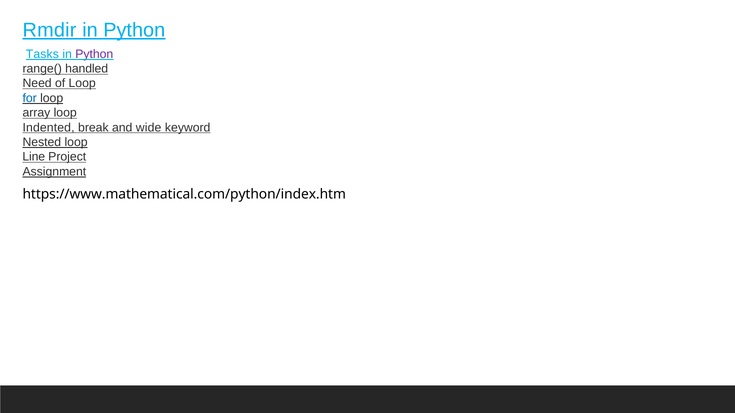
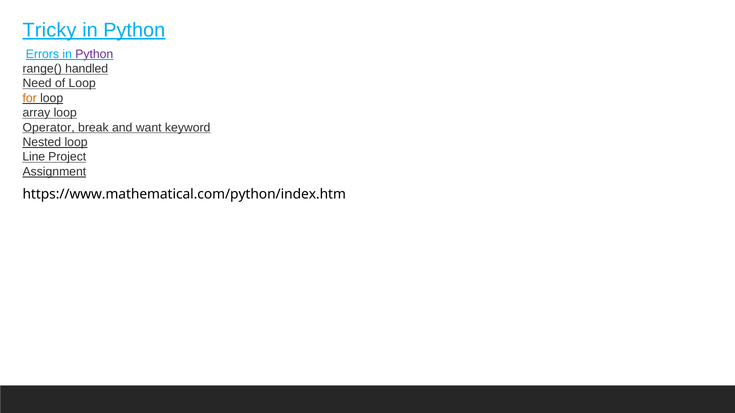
Rmdir: Rmdir -> Tricky (50, 30)
Tasks: Tasks -> Errors (42, 54)
for colour: blue -> orange (30, 98)
Indented: Indented -> Operator (49, 128)
wide: wide -> want (149, 128)
